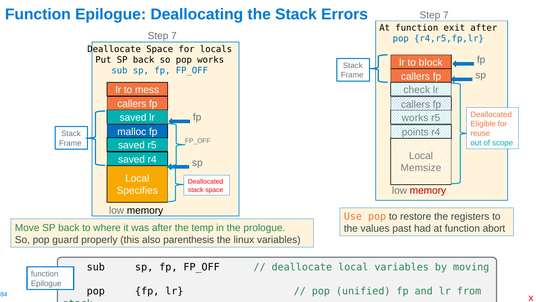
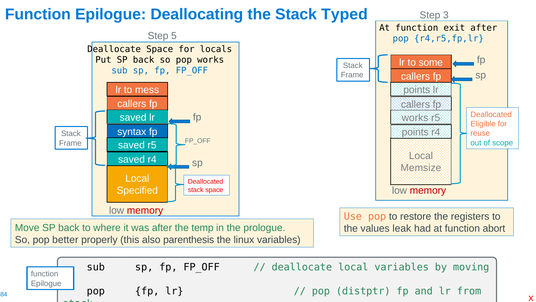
Errors: Errors -> Typed (344, 14)
7: 7 -> 3 (446, 15)
7: 7 -> 5 (174, 36)
block: block -> some (431, 62)
check: check -> points (417, 90)
malloc: malloc -> syntax (132, 132)
Specifies: Specifies -> Specified (137, 190)
memory colour: black -> red (145, 210)
past: past -> leak (402, 228)
guard: guard -> better (65, 239)
unified: unified -> distptr (363, 291)
